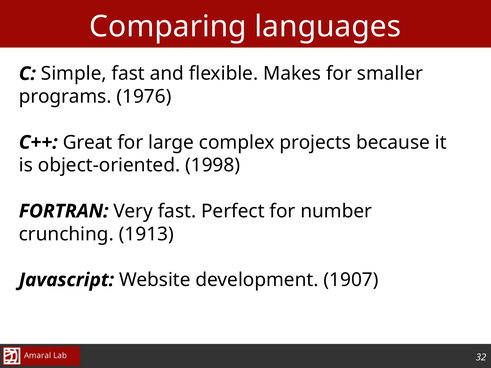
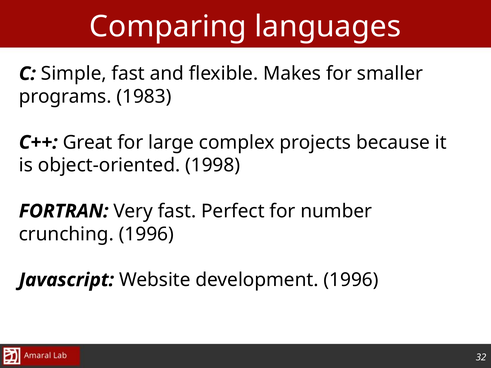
1976: 1976 -> 1983 (144, 97)
crunching 1913: 1913 -> 1996 (146, 234)
development 1907: 1907 -> 1996 (351, 280)
